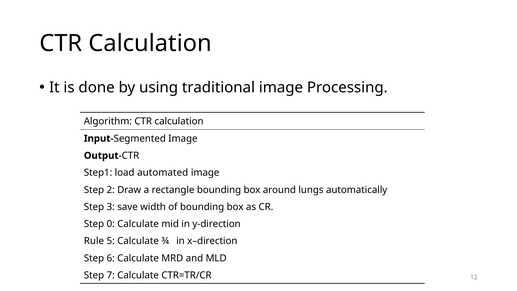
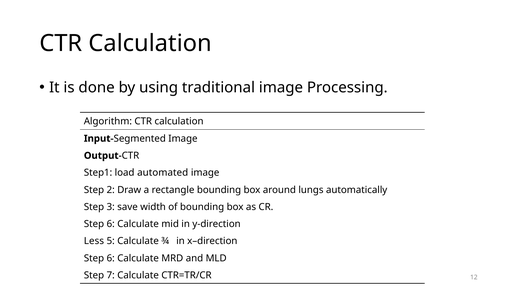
0: 0 -> 6 (111, 224)
Rule: Rule -> Less (94, 241)
